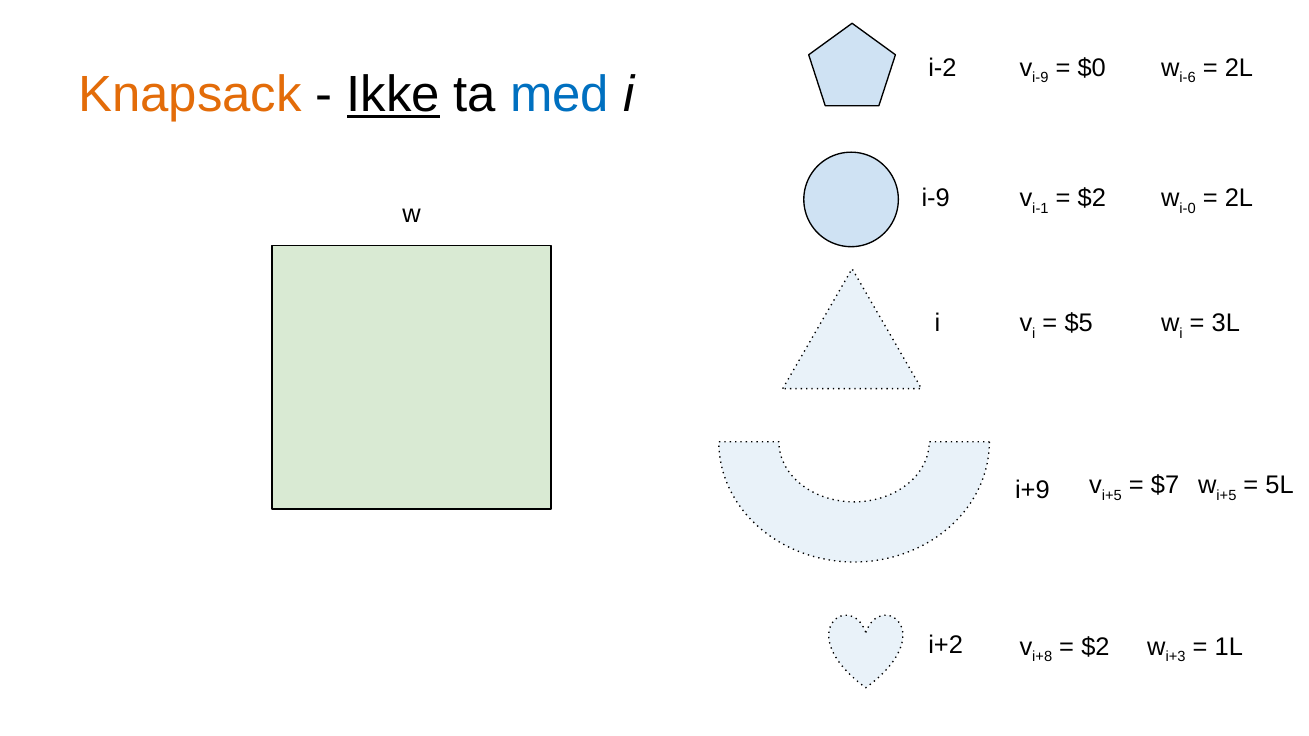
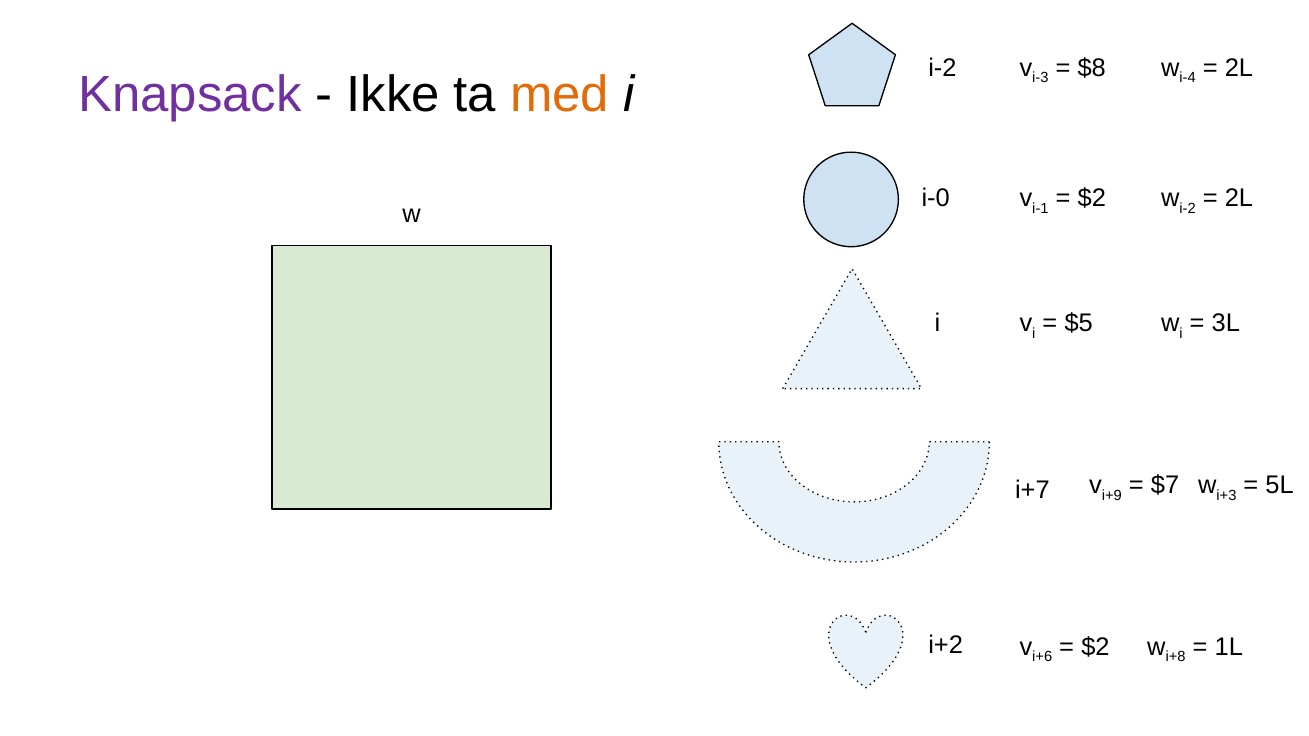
i-9: i-9 -> i-3 (1040, 78)
$0: $0 -> $8 (1092, 68)
i-6: i-6 -> i-4 (1188, 78)
Knapsack colour: orange -> purple (190, 94)
Ikke underline: present -> none (393, 94)
med colour: blue -> orange (560, 94)
i-9: i-9 -> i-0 (936, 199)
w i-0: i-0 -> i-2 (1188, 208)
i+5: i+5 -> i+9 (1112, 496)
w i+5: i+5 -> i+3 (1226, 496)
i+9: i+9 -> i+7 (1032, 490)
i+8: i+8 -> i+6 (1042, 657)
i+3: i+3 -> i+8 (1176, 657)
